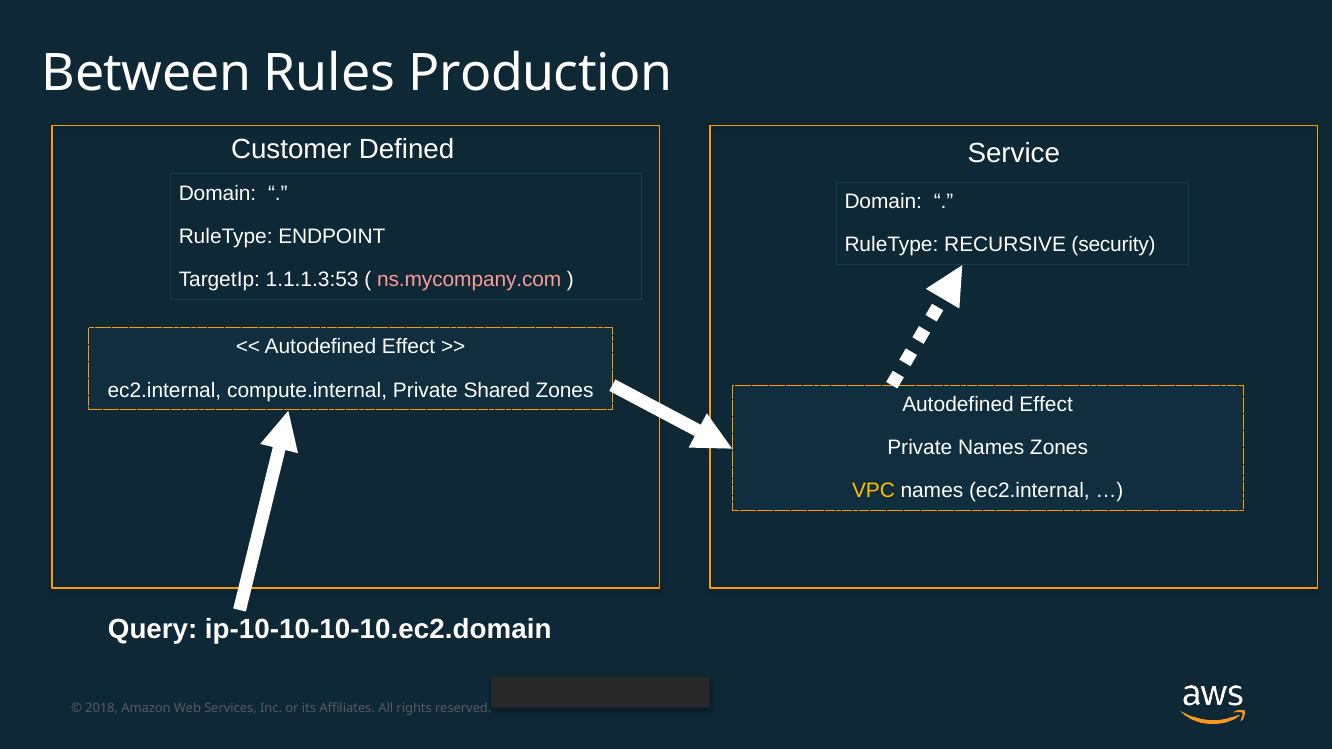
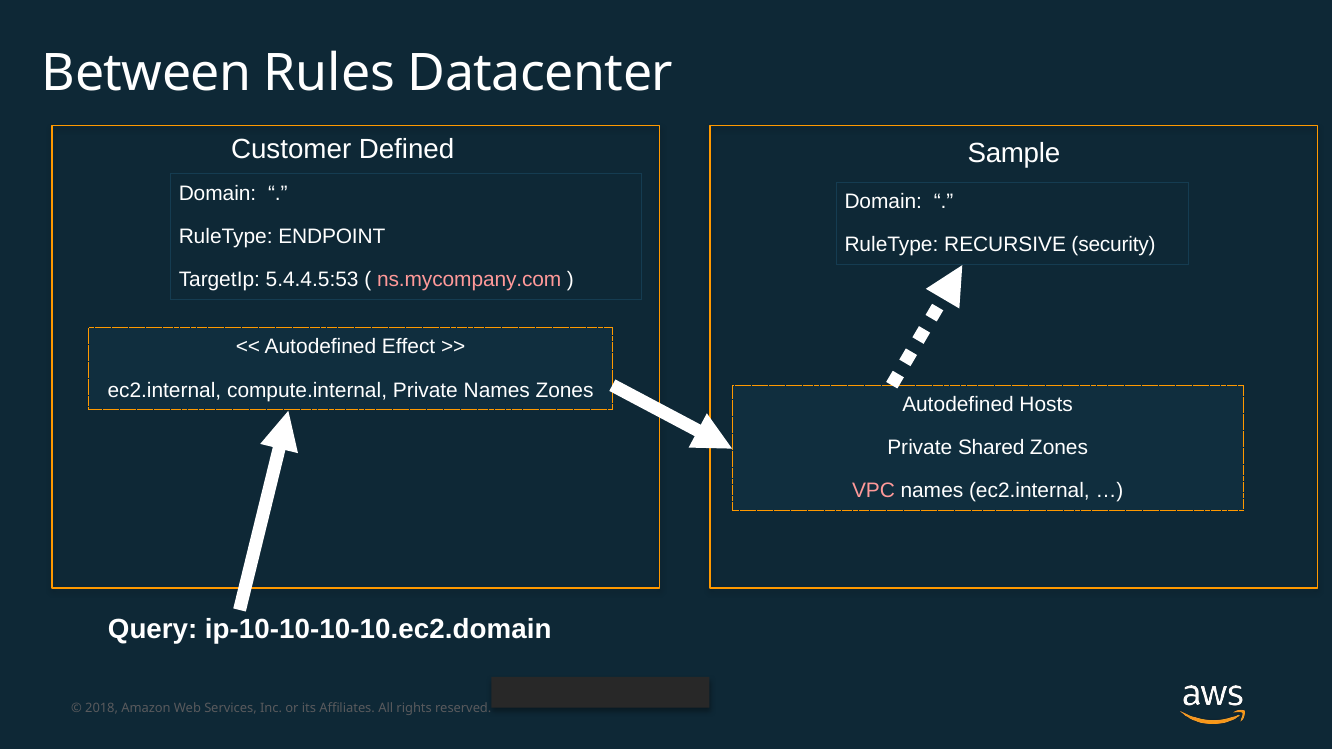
Production: Production -> Datacenter (540, 73)
Service: Service -> Sample (1014, 154)
1.1.1.3:53: 1.1.1.3:53 -> 5.4.4.5:53 (312, 280)
Private Shared: Shared -> Names (497, 390)
Effect: Effect -> Hosts (1046, 405)
Private Names: Names -> Shared (991, 448)
VPC colour: yellow -> pink (873, 491)
